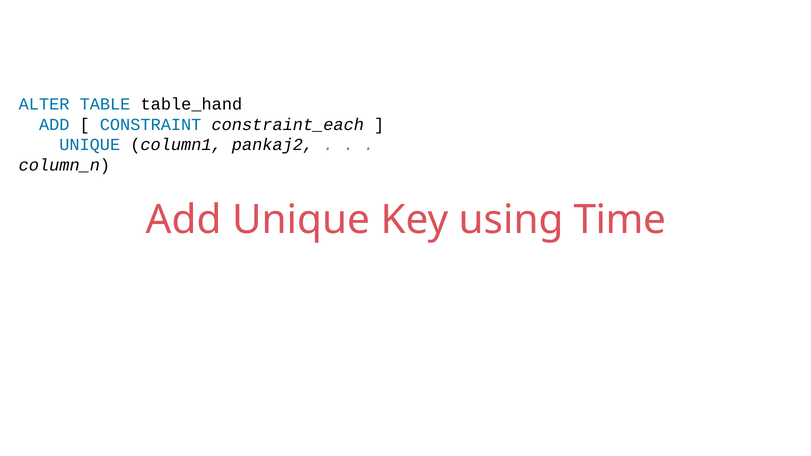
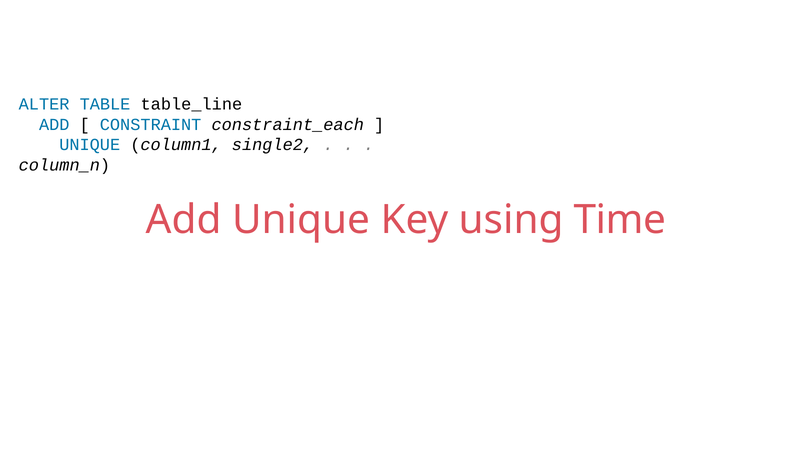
table_hand: table_hand -> table_line (191, 104)
pankaj2: pankaj2 -> single2 (273, 145)
